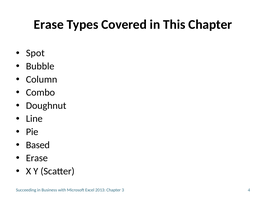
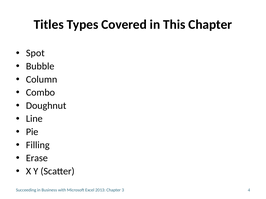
Erase: Erase -> Titles (49, 25)
Based: Based -> Filling (38, 145)
